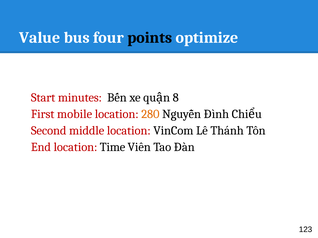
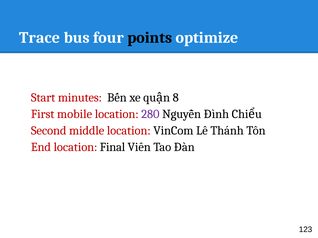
Value: Value -> Trace (40, 38)
280 colour: orange -> purple (150, 114)
Time: Time -> Final (113, 147)
